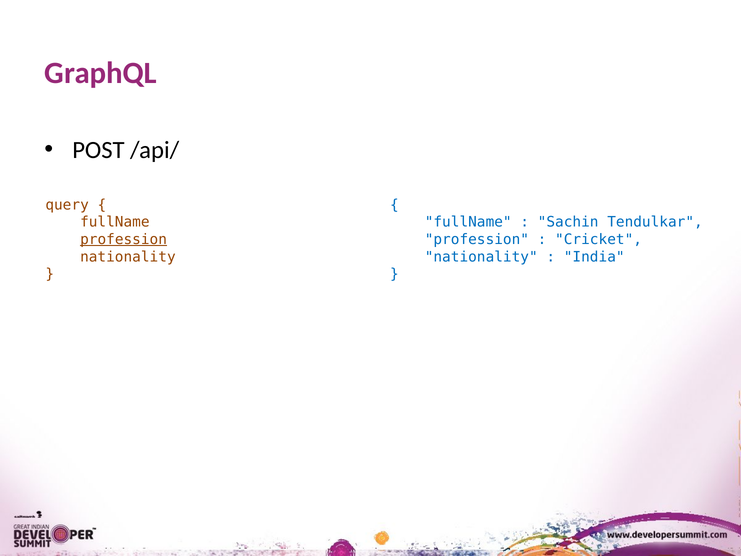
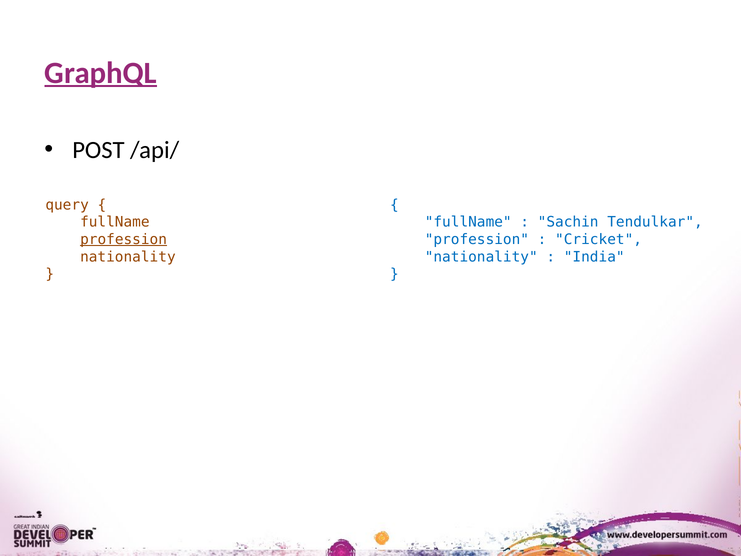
GraphQL underline: none -> present (101, 73)
